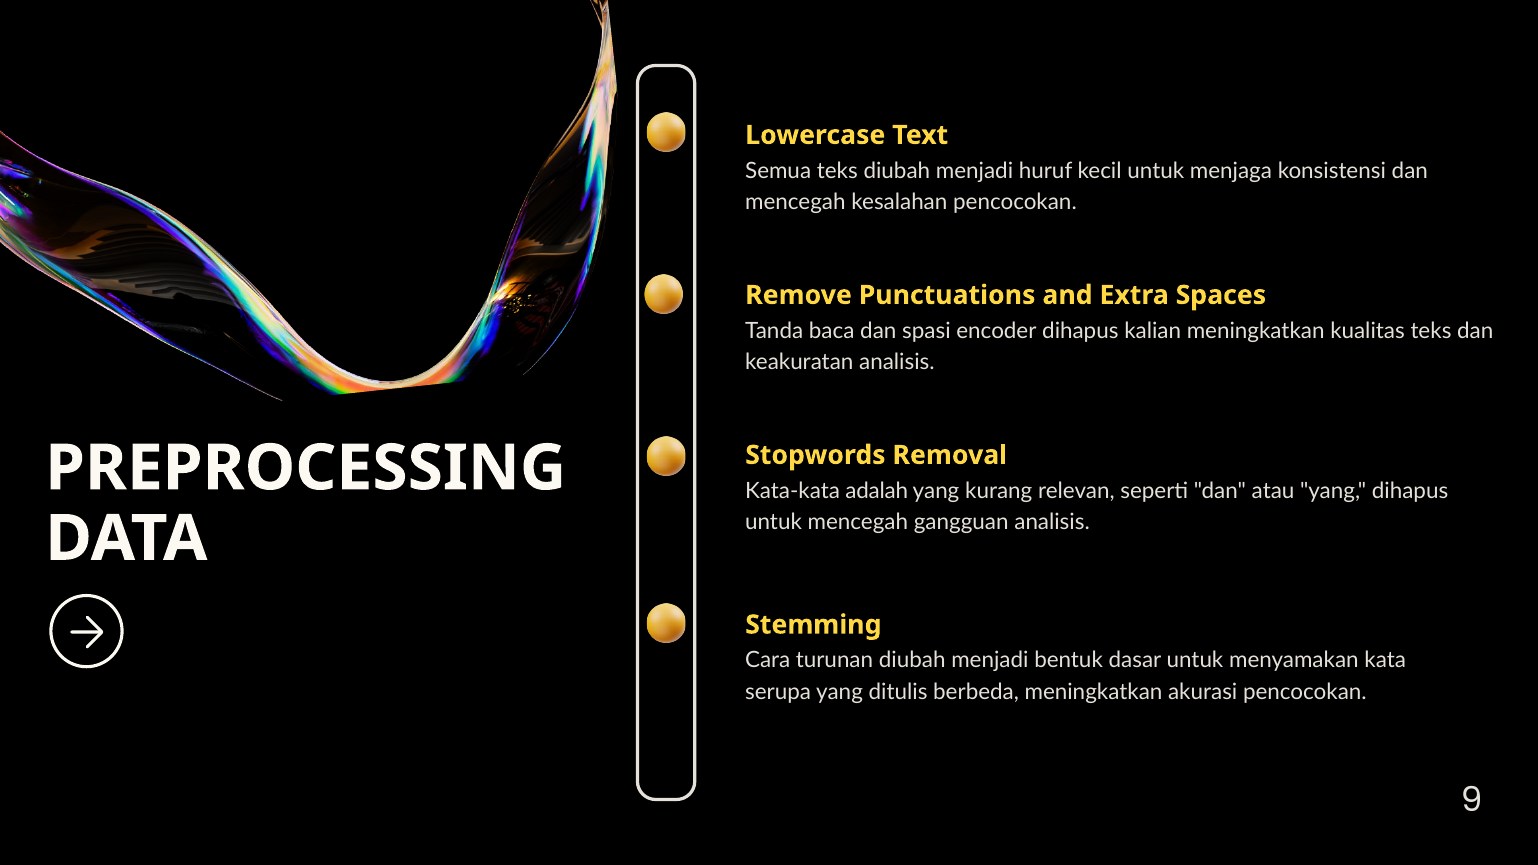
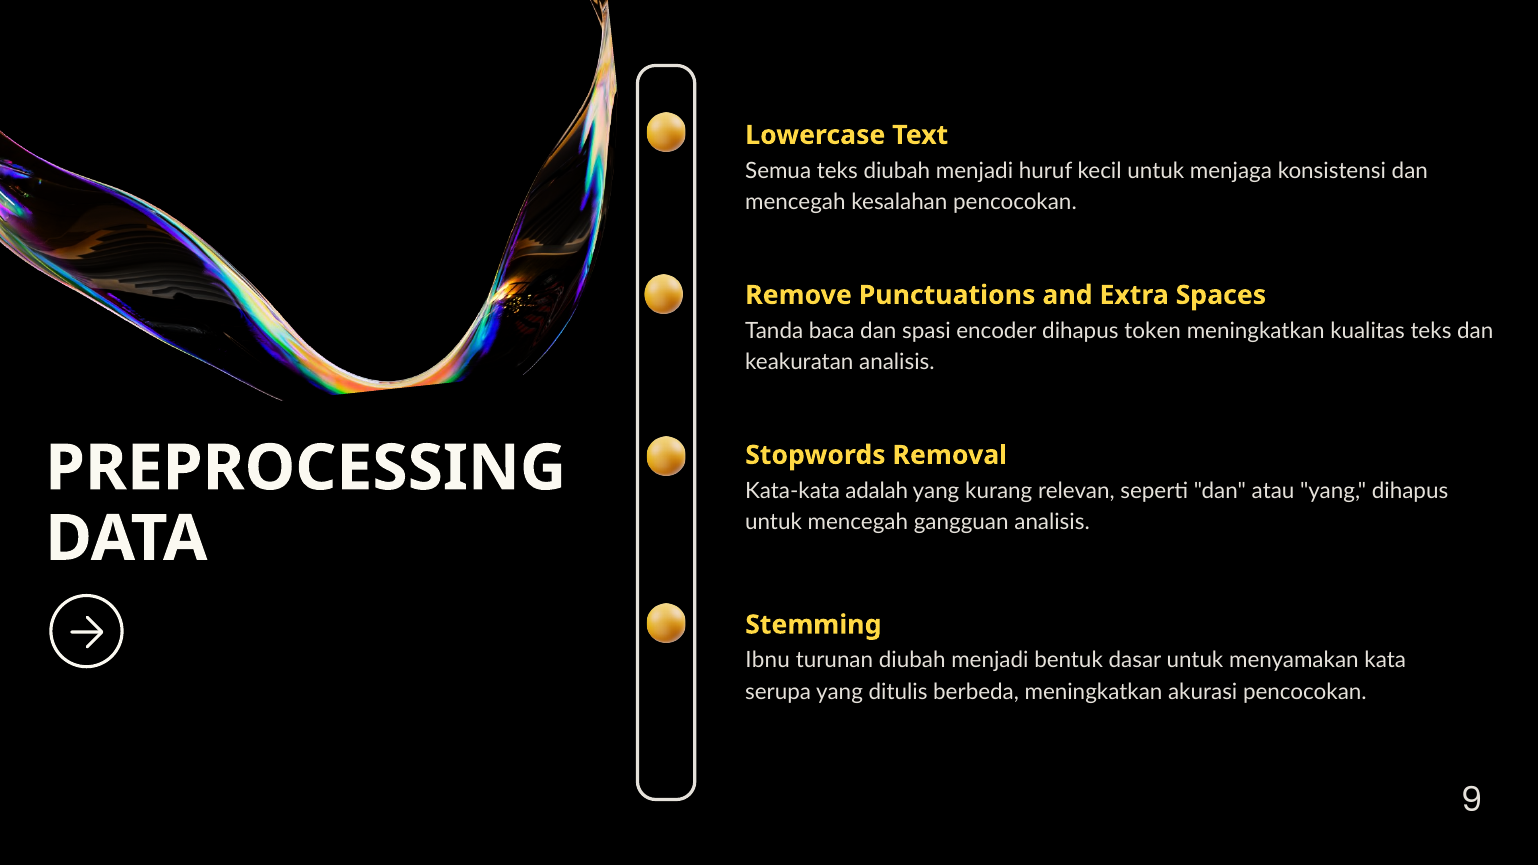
kalian: kalian -> token (1153, 331)
Cara: Cara -> Ibnu (768, 661)
